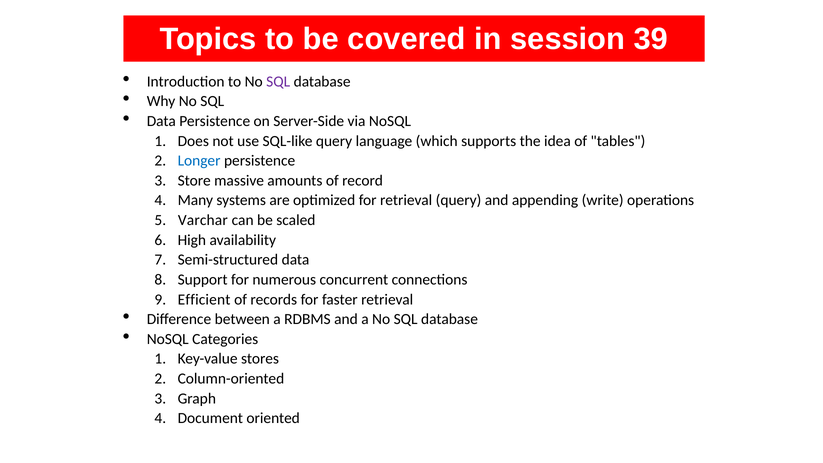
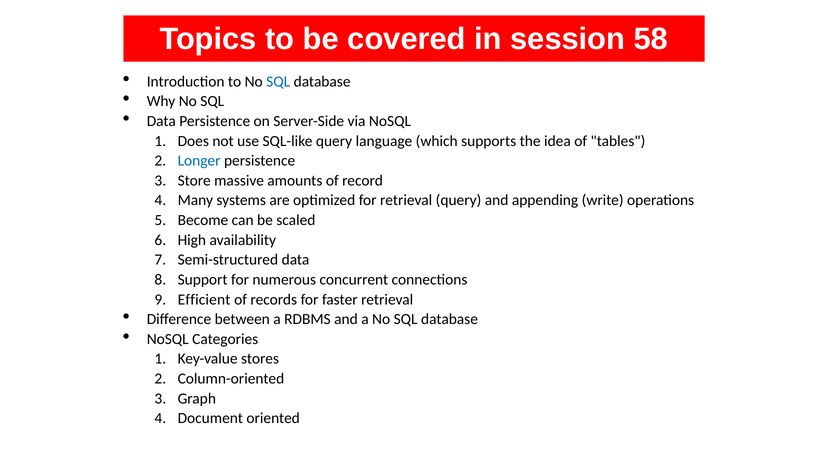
39: 39 -> 58 (651, 39)
SQL colour: purple -> blue (278, 82)
Varchar: Varchar -> Become (203, 220)
